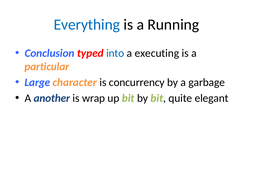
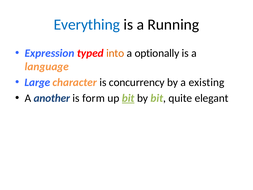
Conclusion: Conclusion -> Expression (50, 53)
into colour: blue -> orange (115, 53)
executing: executing -> optionally (157, 53)
particular: particular -> language (47, 67)
garbage: garbage -> existing (207, 82)
wrap: wrap -> form (93, 98)
bit underline: none -> present (128, 98)
